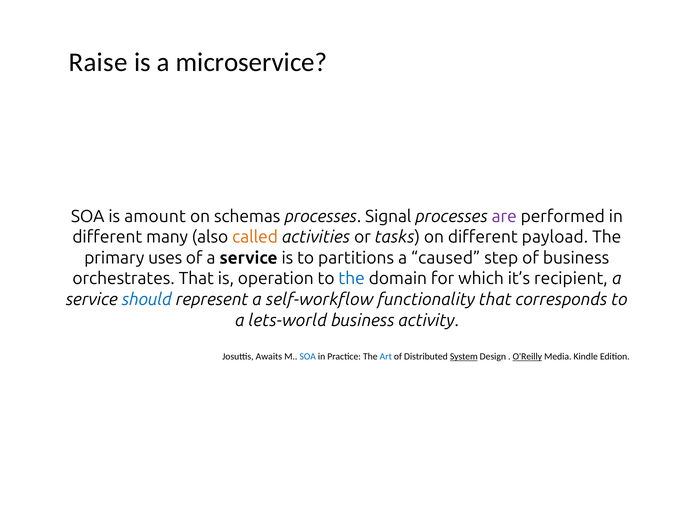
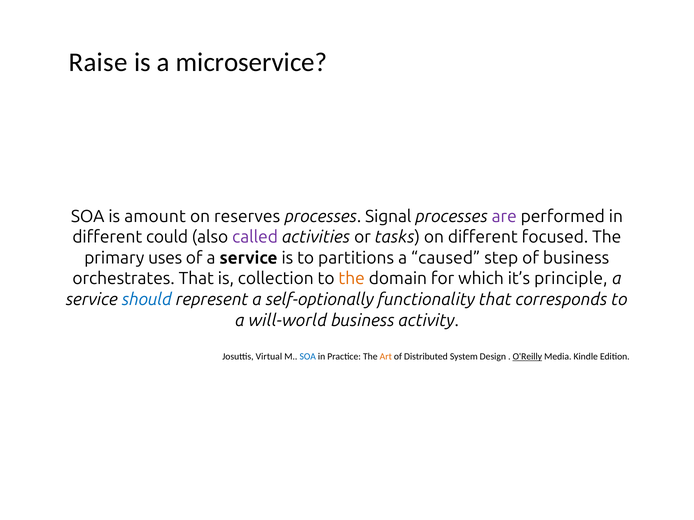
schemas: schemas -> reserves (247, 217)
many: many -> could (167, 237)
called colour: orange -> purple (255, 237)
payload: payload -> focused (555, 237)
operation: operation -> collection (276, 279)
the colour: blue -> orange (352, 279)
recipient: recipient -> principle (571, 279)
self-workflow: self-workflow -> self-optionally (320, 300)
lets-world: lets-world -> will-world (288, 321)
Awaits: Awaits -> Virtual (269, 357)
Art colour: blue -> orange (386, 357)
System underline: present -> none (464, 357)
